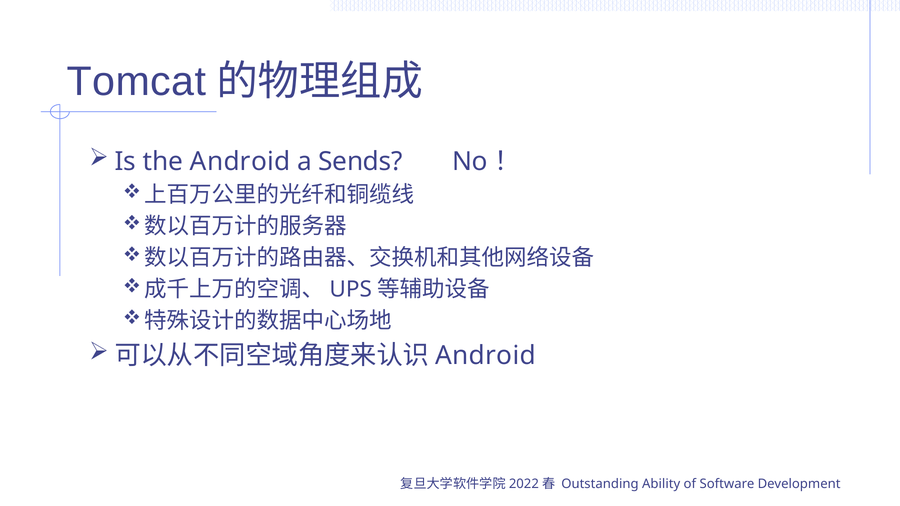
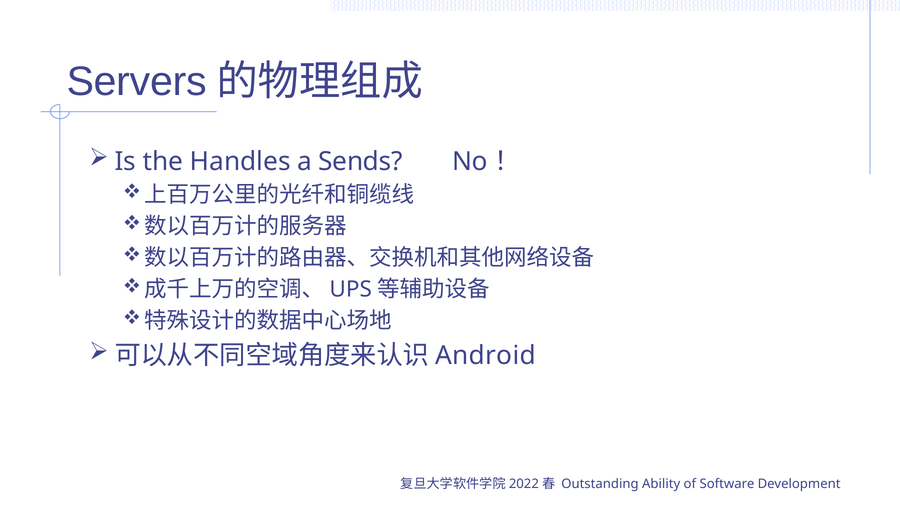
Tomcat: Tomcat -> Servers (137, 82)
the Android: Android -> Handles (240, 162)
